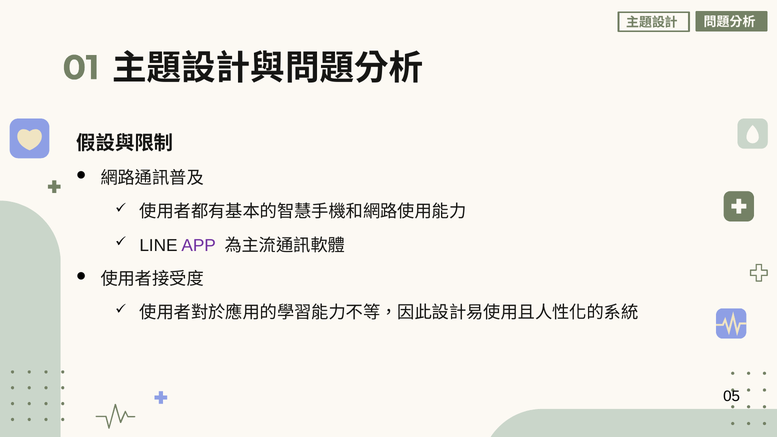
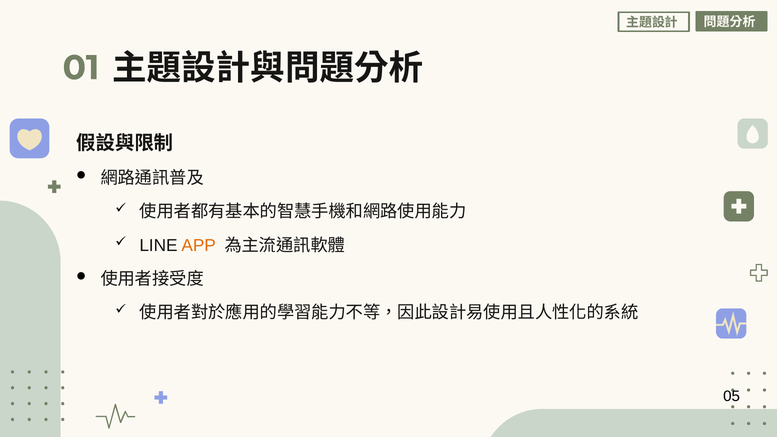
APP colour: purple -> orange (199, 245)
